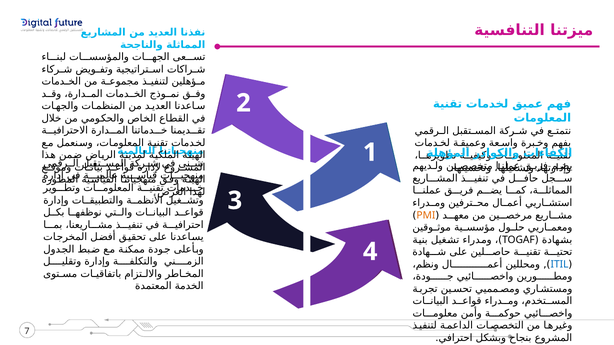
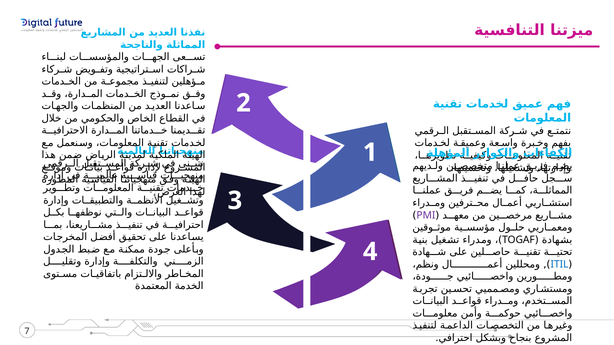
PMI colour: orange -> purple (426, 215)
